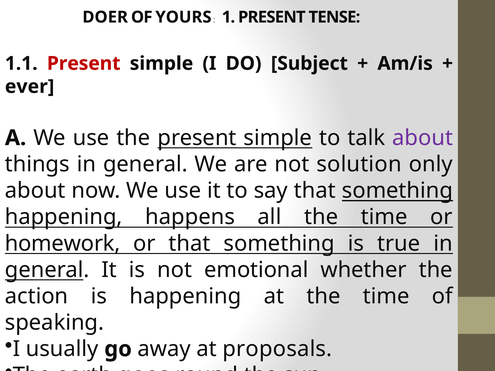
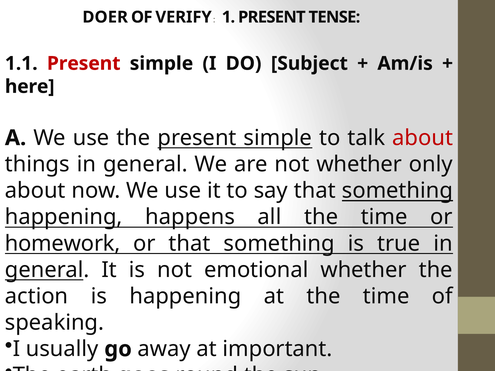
YOURS: YOURS -> VERIFY (184, 17)
ever: ever -> here (30, 87)
about colour: purple -> red (423, 138)
not solution: solution -> whether (359, 164)
proposals: proposals -> important (277, 349)
